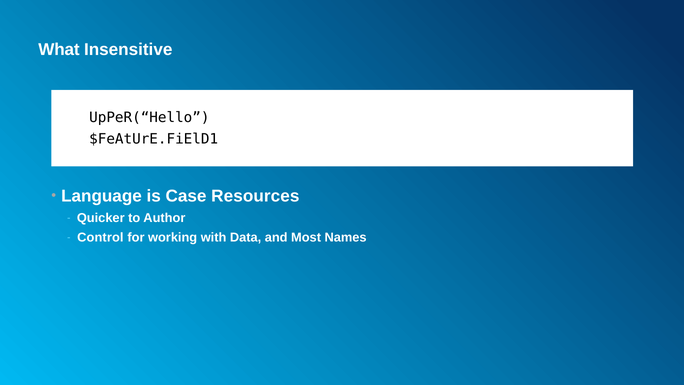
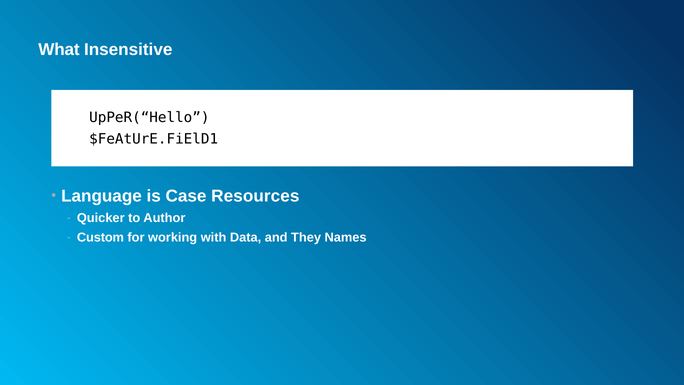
Control: Control -> Custom (100, 238)
Most: Most -> They (306, 238)
